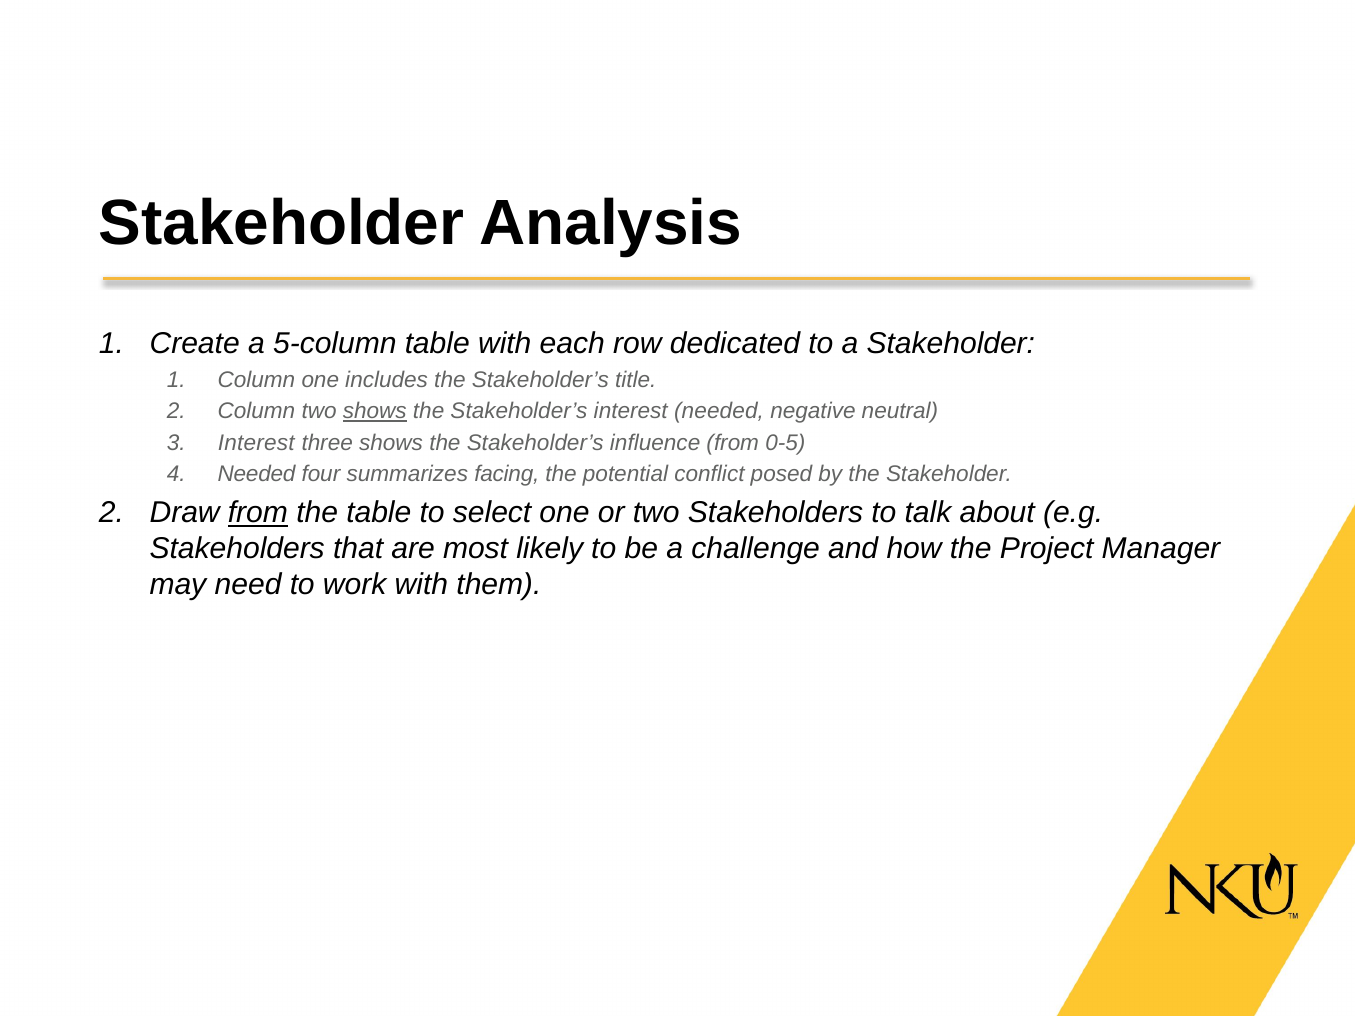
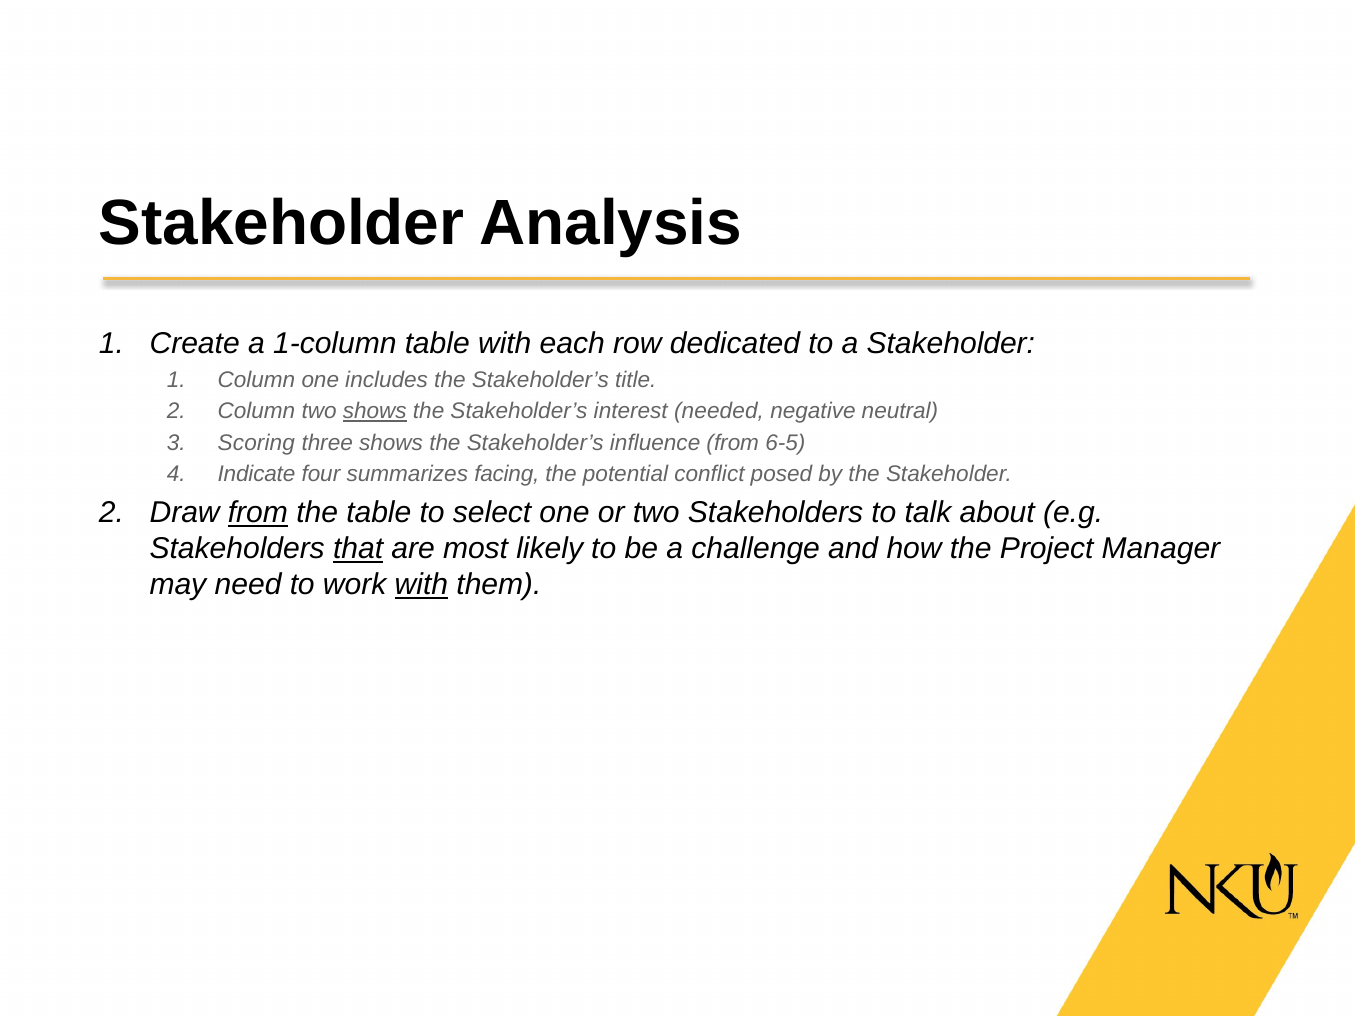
5-column: 5-column -> 1-column (335, 344)
Interest: Interest -> Scoring (256, 443)
0-5: 0-5 -> 6-5 (785, 443)
Needed: Needed -> Indicate (256, 475)
that underline: none -> present (358, 549)
with underline: none -> present (421, 585)
